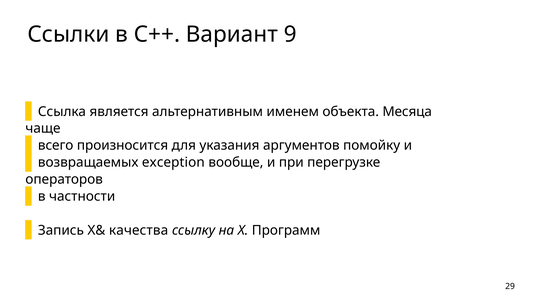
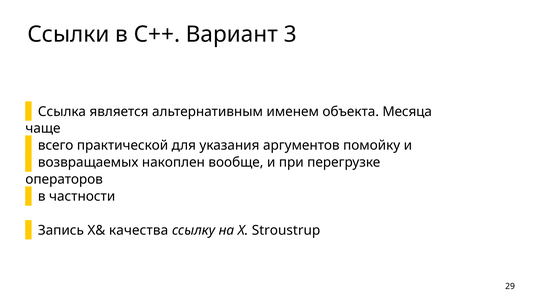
9: 9 -> 3 (290, 34)
произносится: произносится -> практической (123, 145)
exception: exception -> накоплен (173, 162)
Программ: Программ -> Stroustrup (286, 230)
